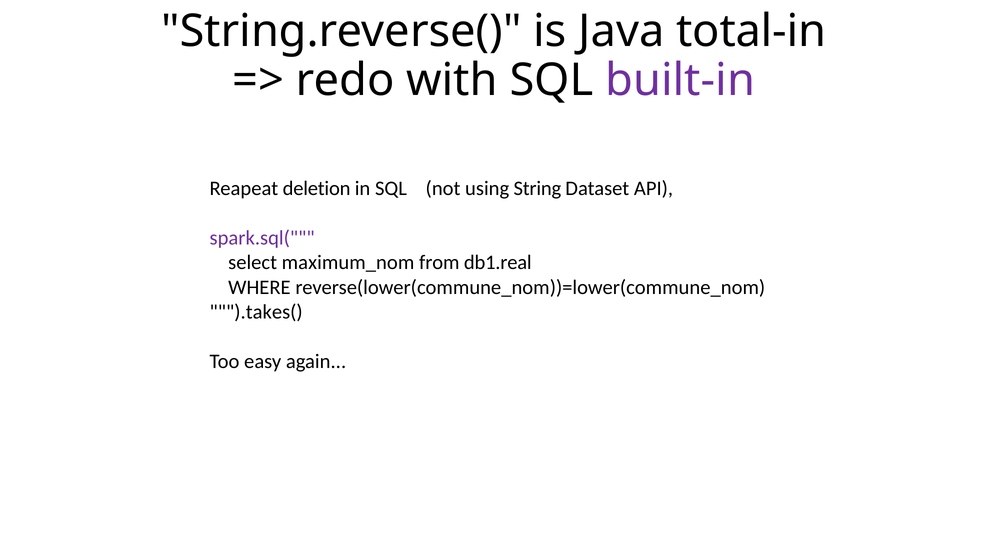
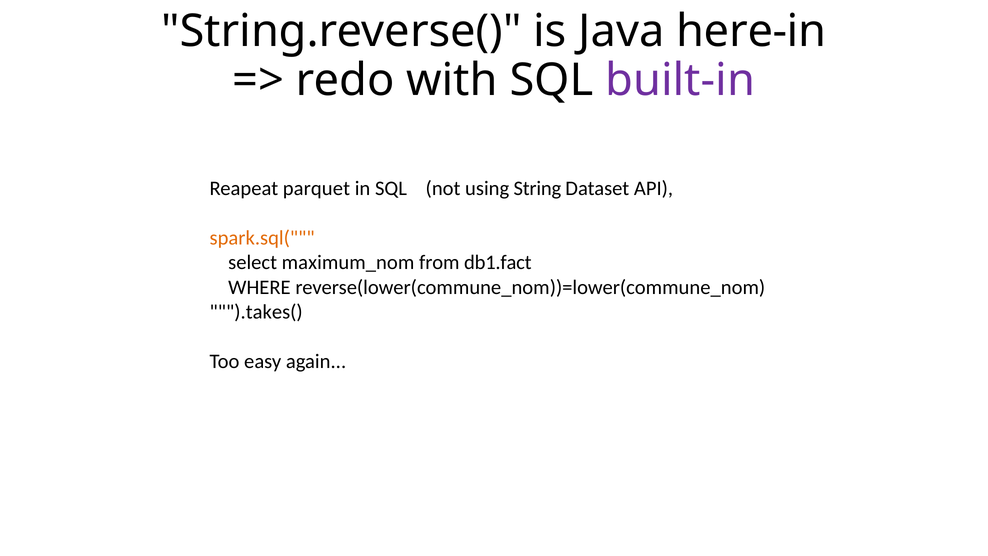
total-in: total-in -> here-in (751, 32)
deletion: deletion -> parquet (316, 188)
spark.sql( colour: purple -> orange (262, 238)
db1.real: db1.real -> db1.fact (498, 262)
